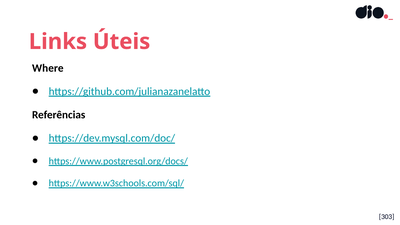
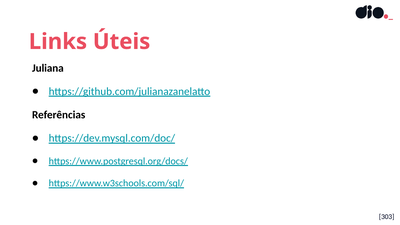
Where: Where -> Juliana (48, 68)
